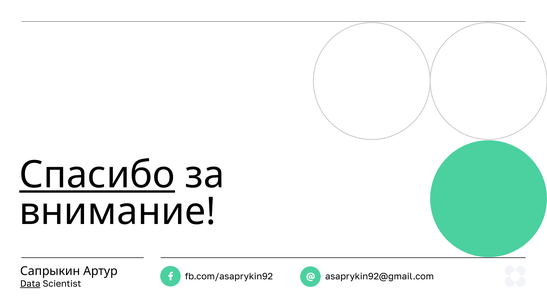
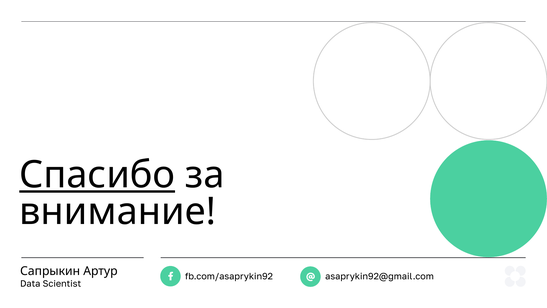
Data underline: present -> none (30, 283)
